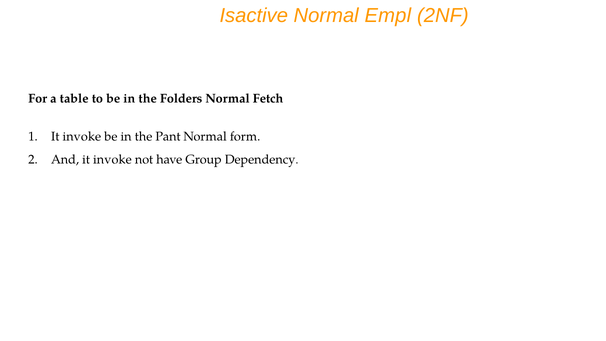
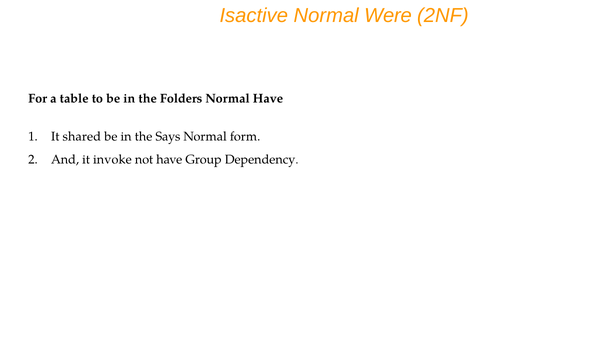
Empl: Empl -> Were (388, 16)
Normal Fetch: Fetch -> Have (268, 99)
invoke: invoke -> shared (82, 137)
Pant: Pant -> Says (168, 137)
